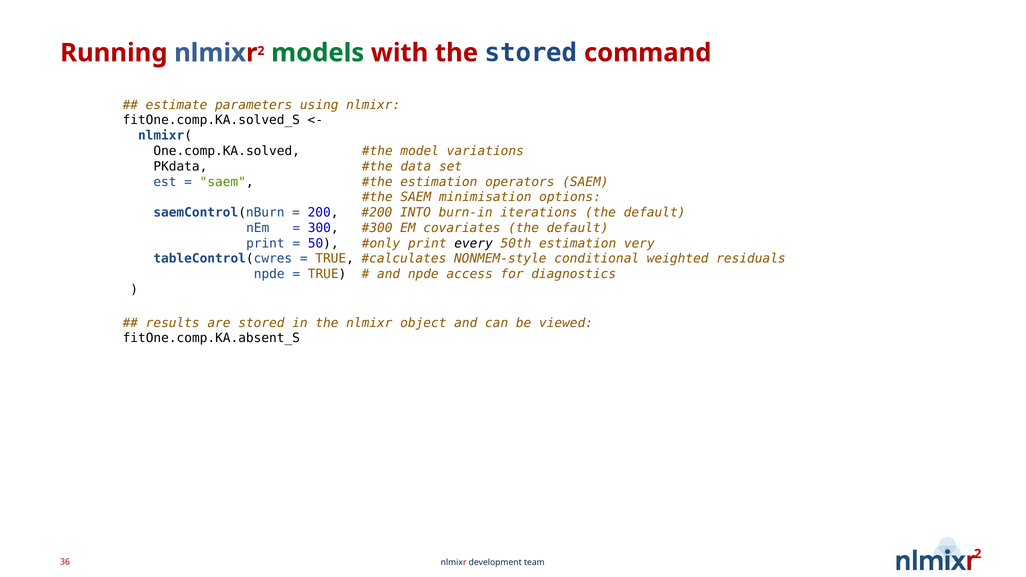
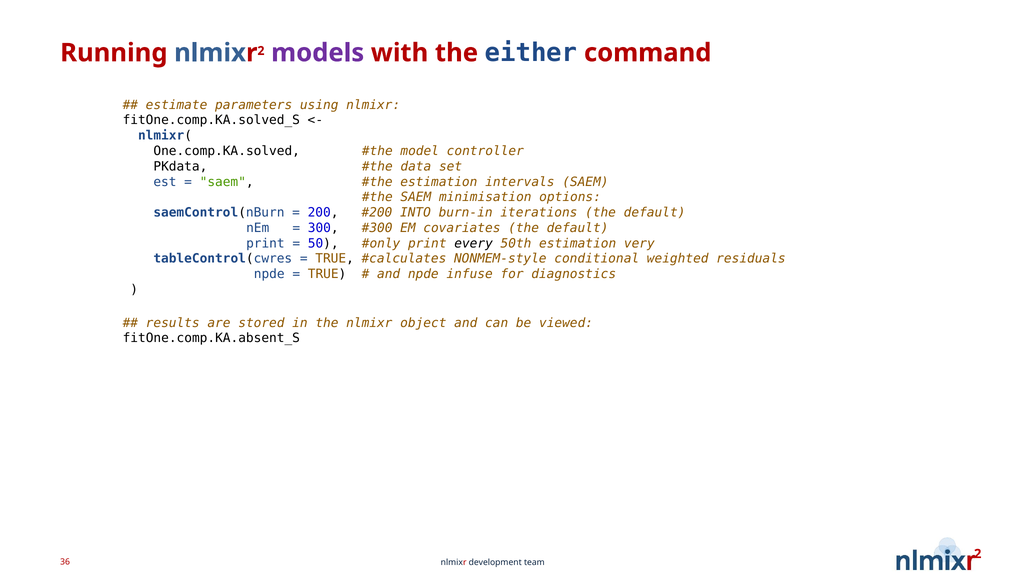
models colour: green -> purple (318, 53)
the stored: stored -> either (531, 53)
variations: variations -> controller (485, 151)
operators: operators -> intervals (520, 182)
access: access -> infuse (470, 274)
